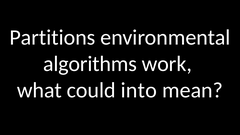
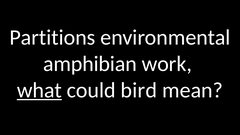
algorithms: algorithms -> amphibian (90, 64)
what underline: none -> present (39, 90)
into: into -> bird (139, 90)
